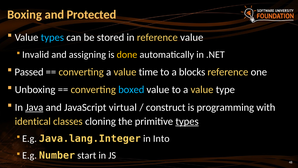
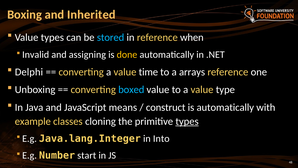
Protected: Protected -> Inherited (91, 14)
types colour: light blue -> white (52, 37)
stored colour: white -> light blue (111, 37)
reference value: value -> when (192, 37)
Passed: Passed -> Delphi (29, 72)
blocks: blocks -> arrays (192, 72)
Java underline: present -> none (34, 107)
virtual: virtual -> means (123, 107)
is programming: programming -> automatically (225, 107)
identical: identical -> example (33, 121)
